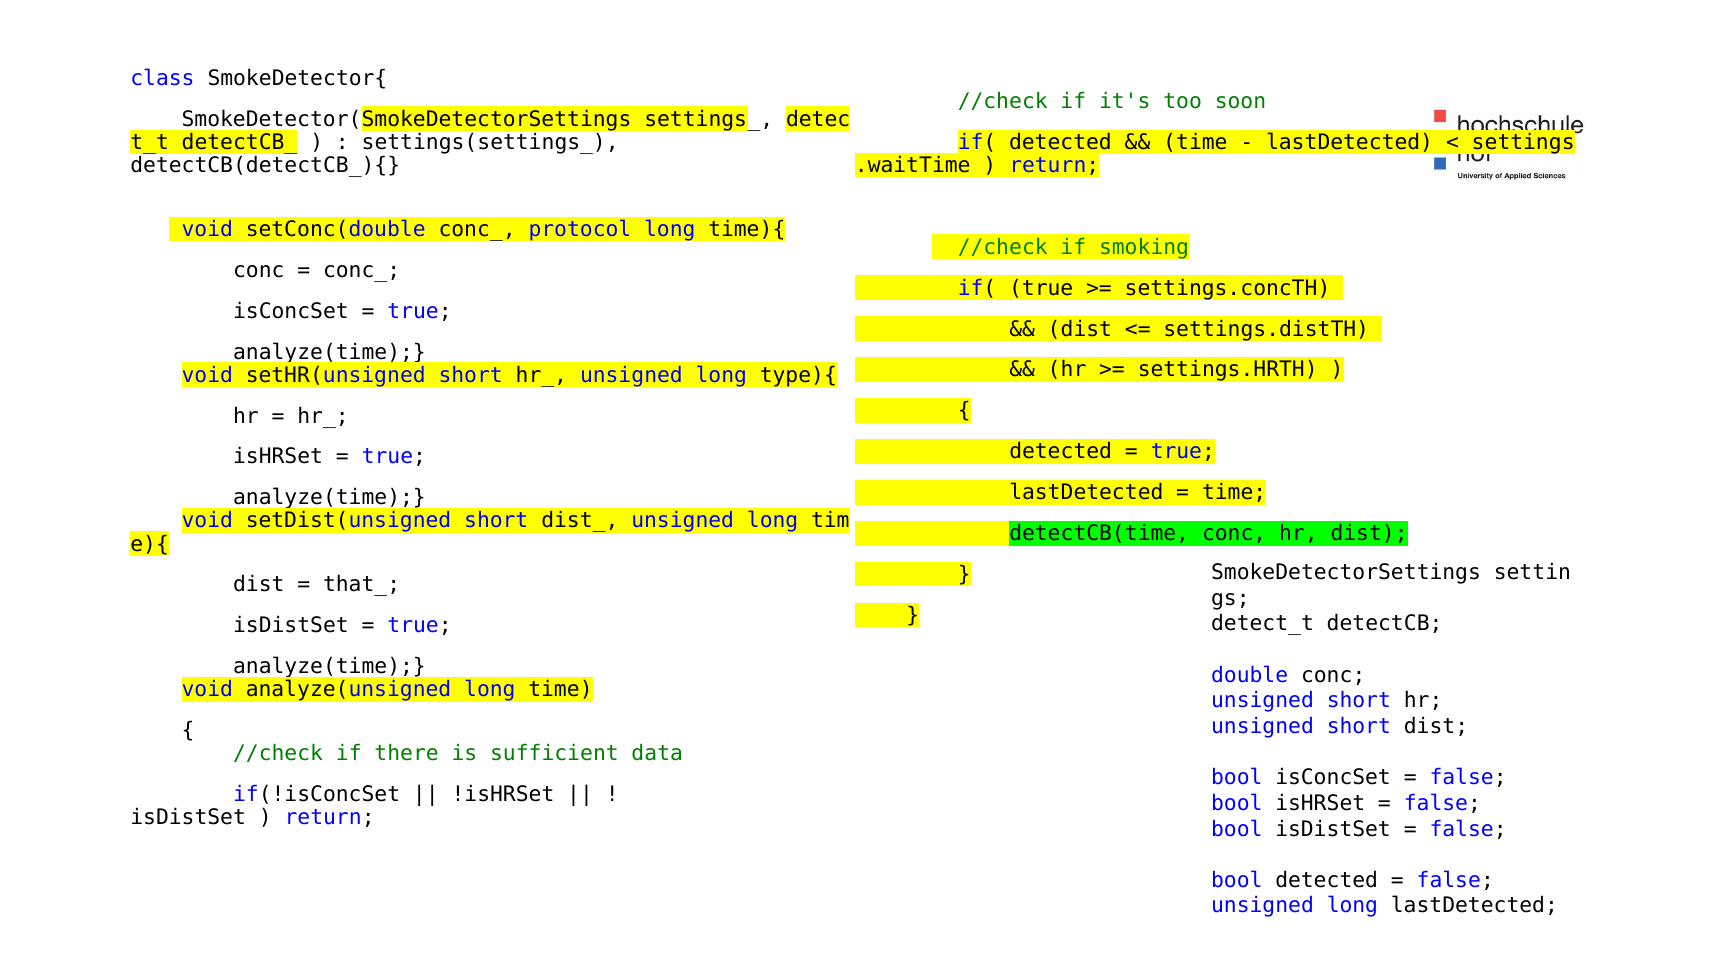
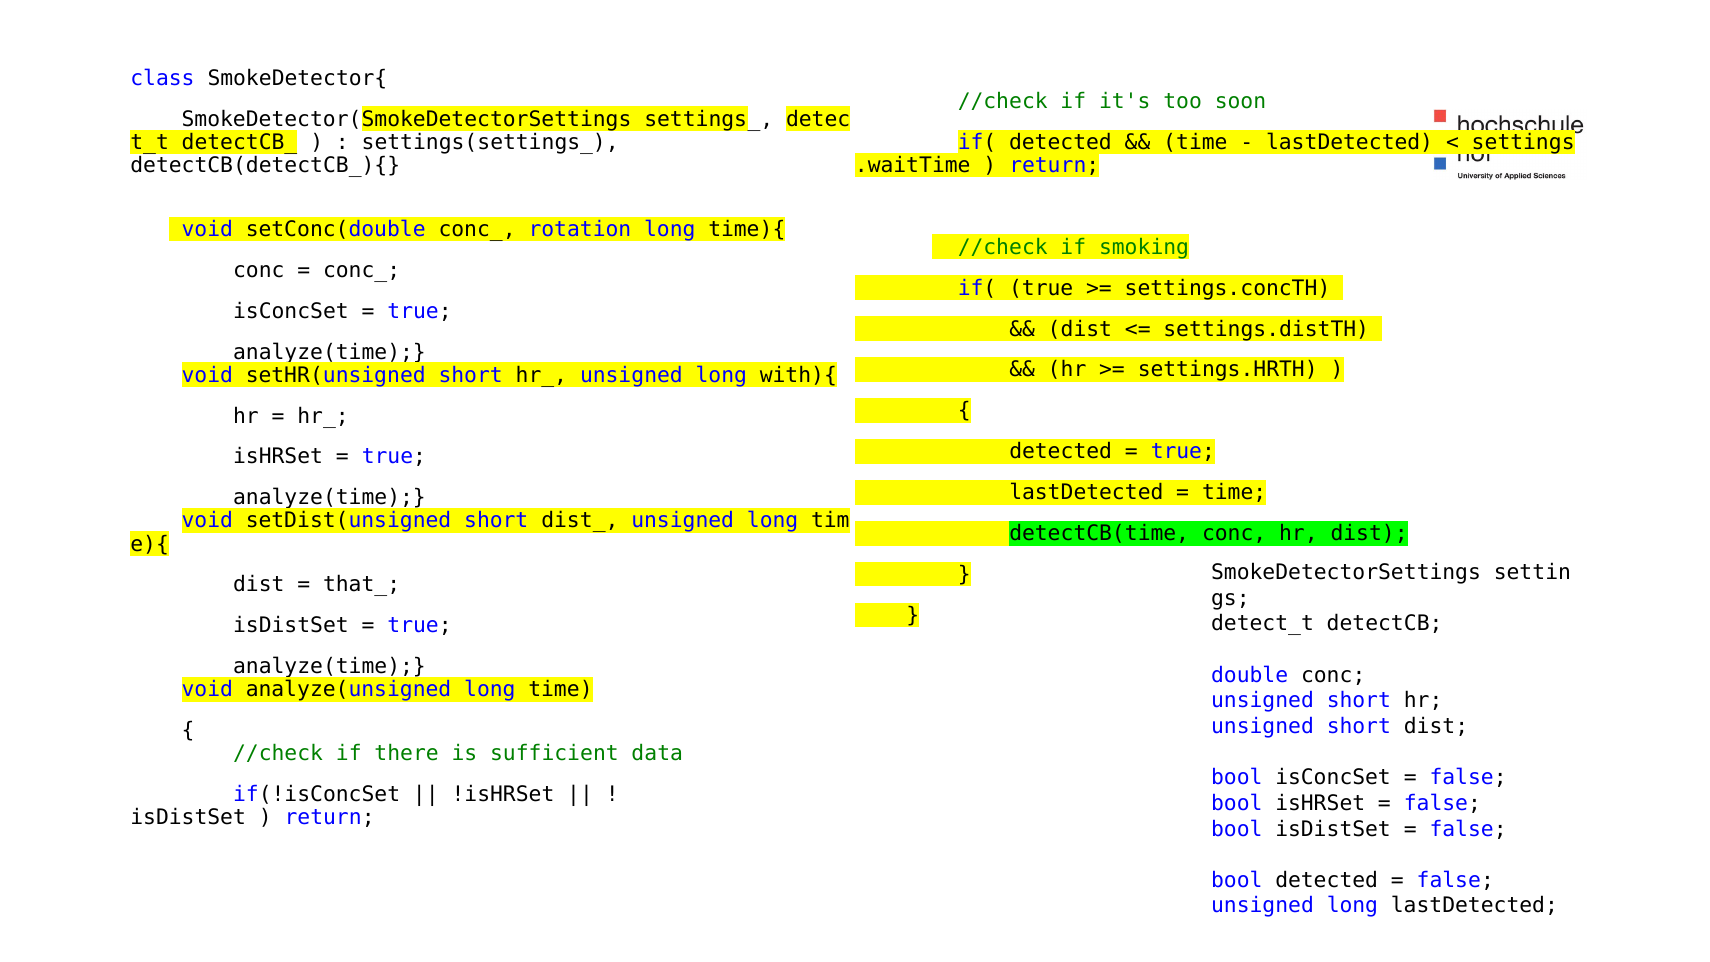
protocol: protocol -> rotation (580, 229)
type){: type){ -> with){ (798, 375)
